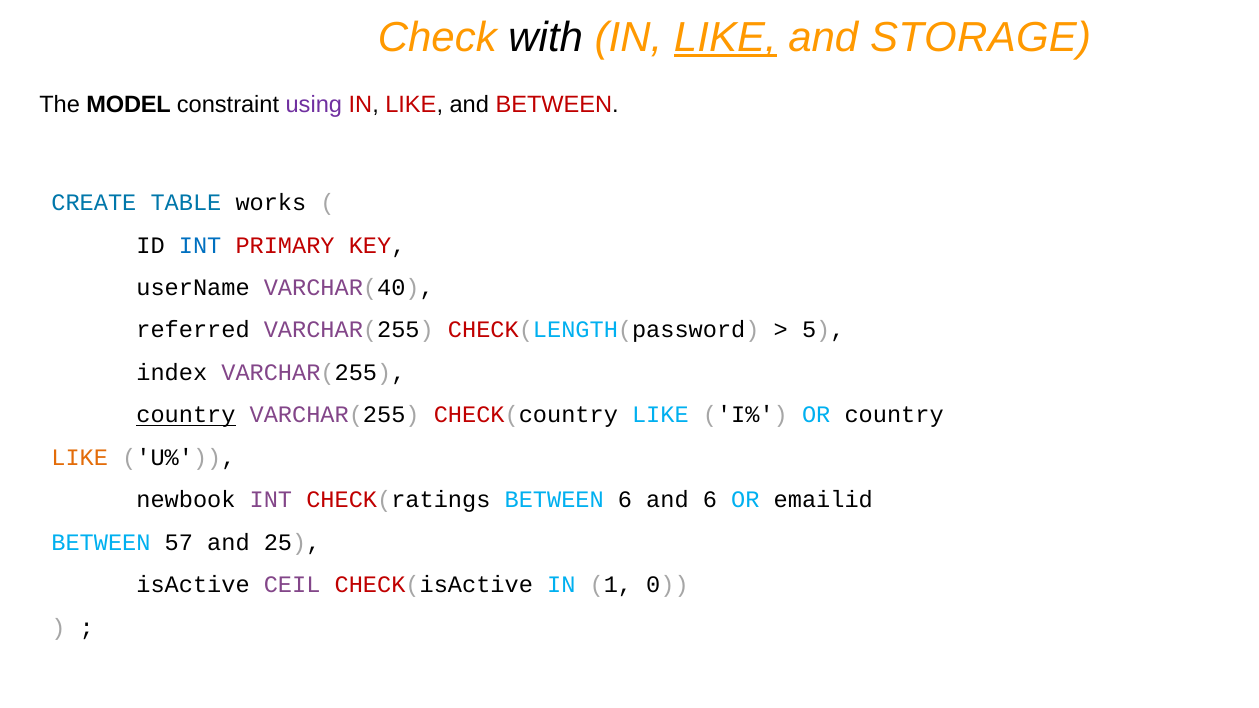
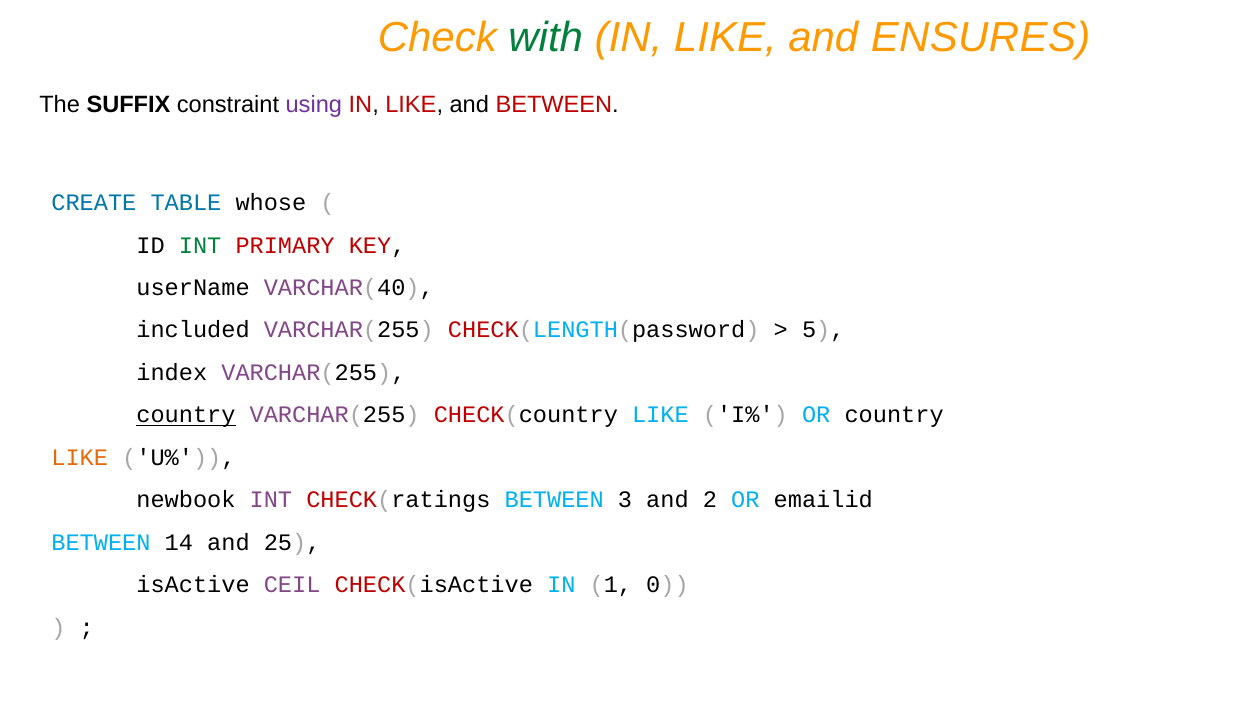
with colour: black -> green (546, 38)
LIKE underline: present -> none (725, 38)
STORAGE: STORAGE -> ENSURES (981, 38)
MODEL: MODEL -> SUFFIX (128, 105)
works: works -> whose (271, 203)
INT colour: blue -> green (200, 245)
referred: referred -> included (193, 330)
BETWEEN 6: 6 -> 3 (625, 500)
and 6: 6 -> 2 (710, 500)
57: 57 -> 14 (179, 543)
